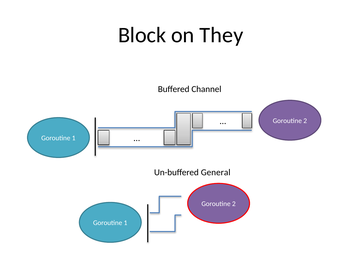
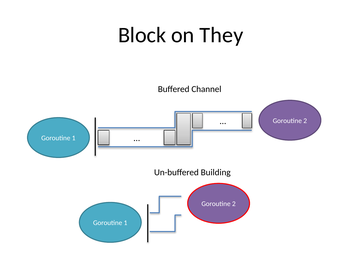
General: General -> Building (216, 172)
